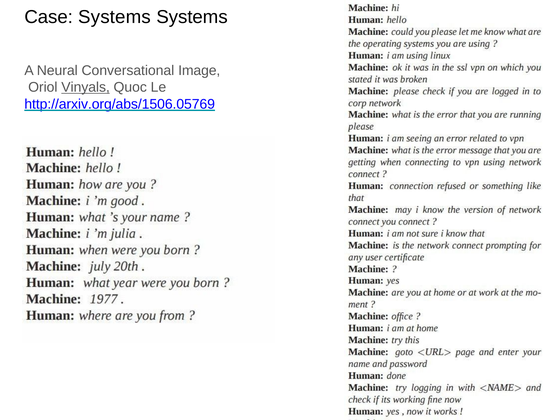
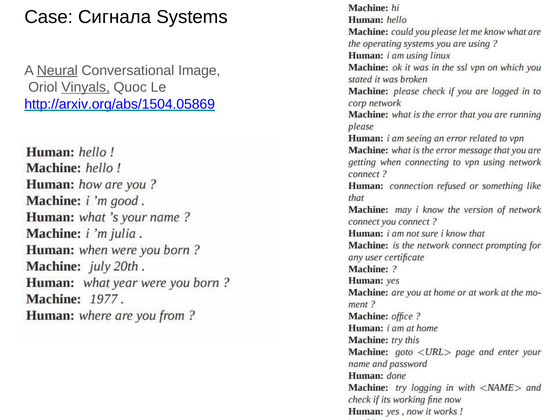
Case Systems: Systems -> Сигнала (115, 17)
Neural underline: none -> present (57, 71)
http://arxiv.org/abs/1506.05769: http://arxiv.org/abs/1506.05769 -> http://arxiv.org/abs/1504.05869 (120, 104)
